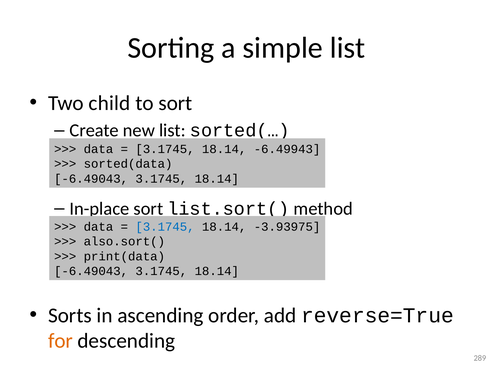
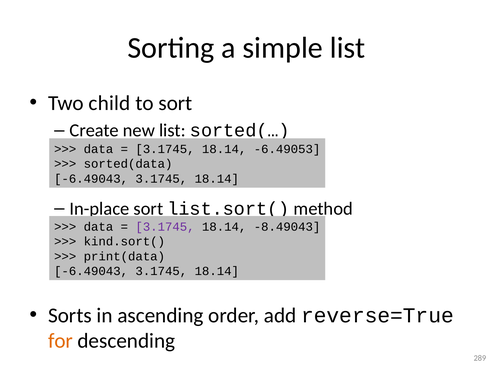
-6.49943: -6.49943 -> -6.49053 (287, 149)
3.1745 colour: blue -> purple (165, 227)
-3.93975: -3.93975 -> -8.49043 (287, 227)
also.sort(: also.sort( -> kind.sort( (124, 241)
